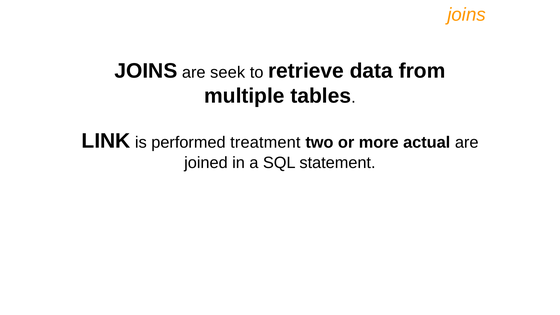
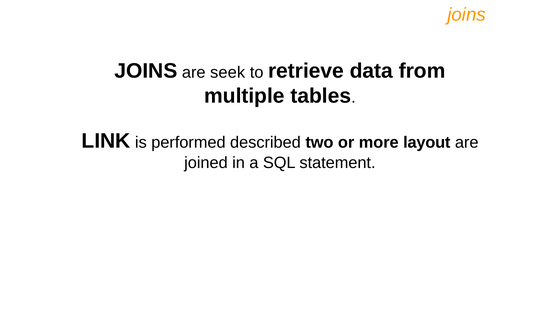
treatment: treatment -> described (265, 142)
actual: actual -> layout (427, 142)
